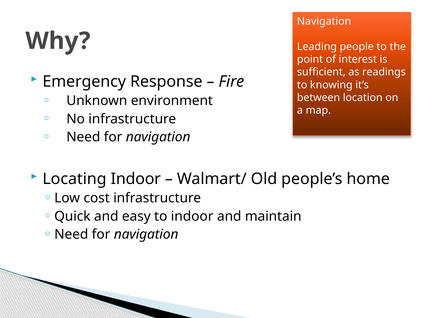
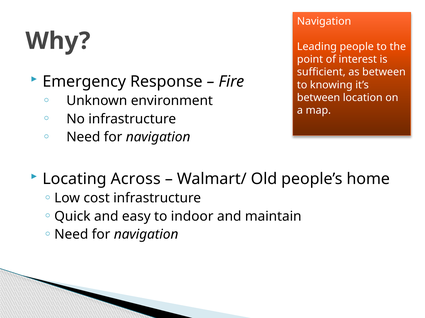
as readings: readings -> between (384, 72)
Locating Indoor: Indoor -> Across (136, 179)
